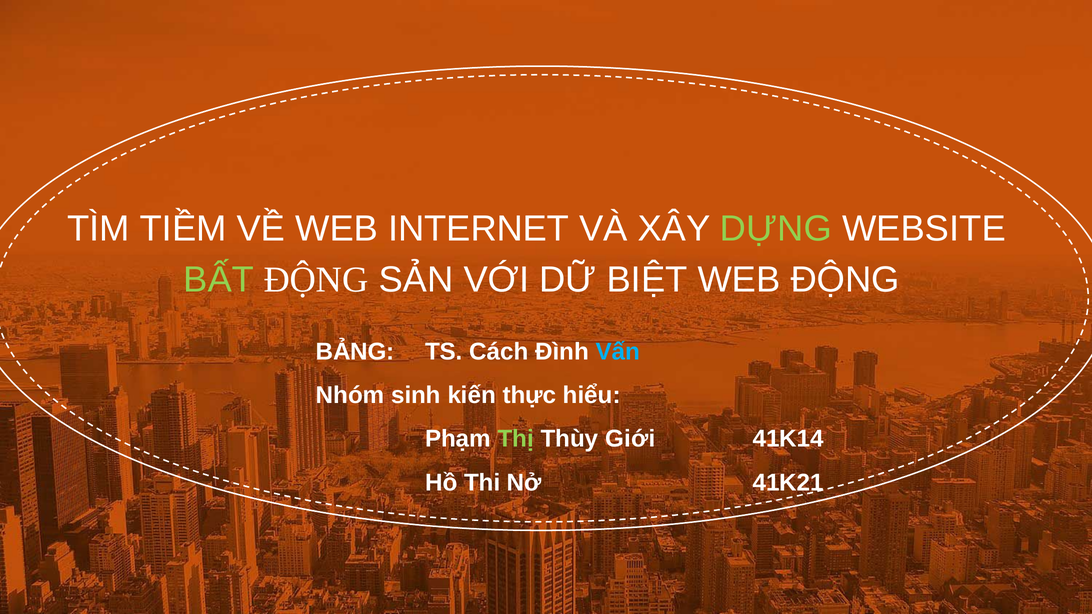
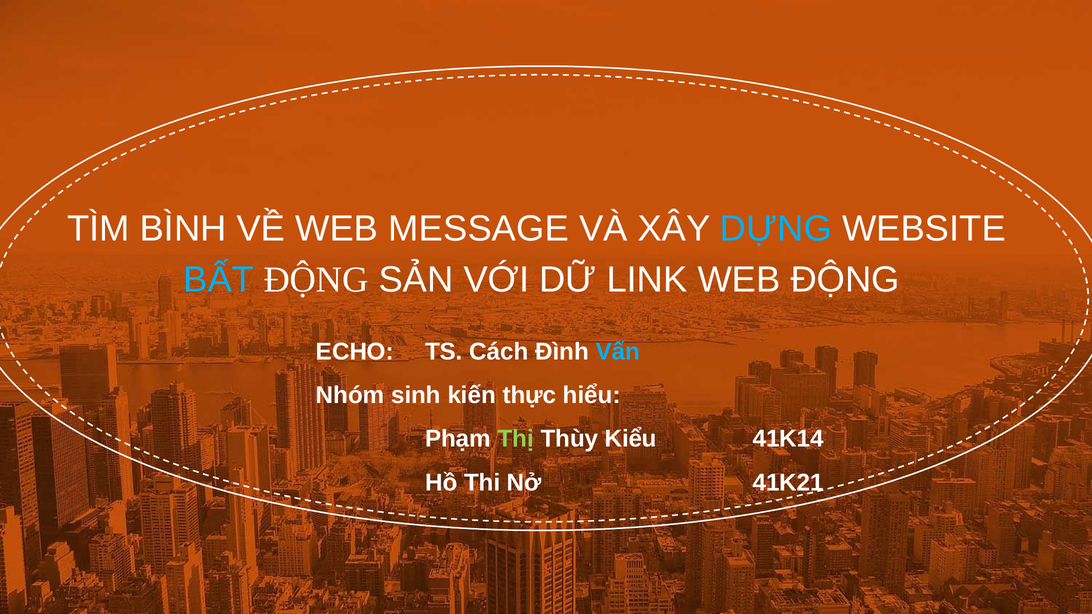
TIỀM: TIỀM -> BÌNH (183, 229)
INTERNET: INTERNET -> MESSAGE (479, 229)
DỰNG colour: light green -> light blue (776, 229)
BẤT colour: light green -> light blue (219, 280)
BIỆT: BIỆT -> LINK (647, 280)
BẢNG: BẢNG -> ECHO (355, 352)
Giới: Giới -> Kiểu (631, 439)
